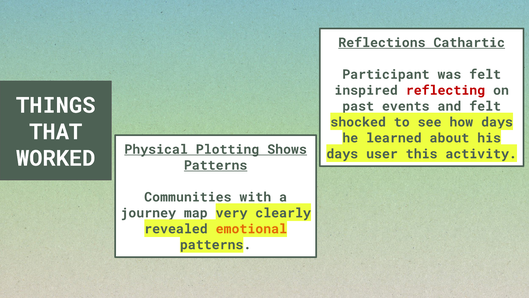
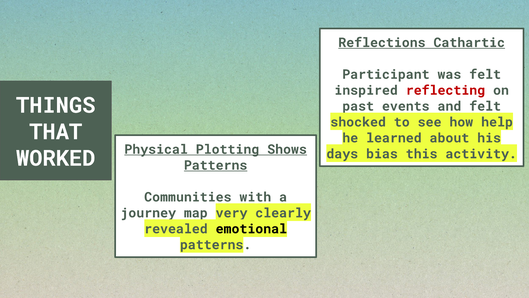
days: days -> help (497, 122)
user: user -> bias (382, 154)
emotional colour: orange -> black (251, 229)
